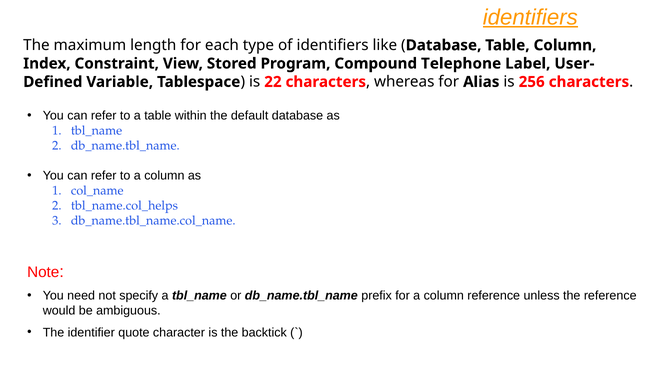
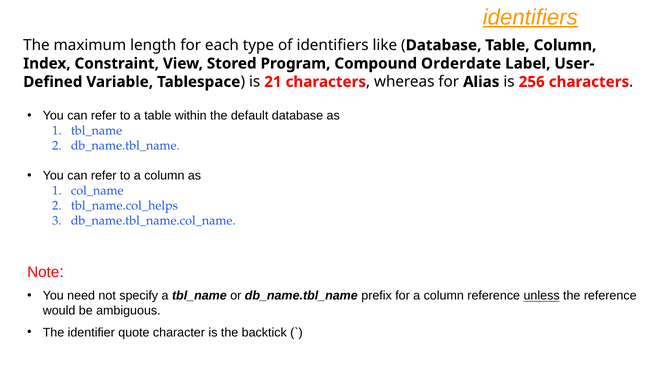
Telephone: Telephone -> Orderdate (461, 63)
22: 22 -> 21 (273, 82)
unless underline: none -> present (542, 296)
